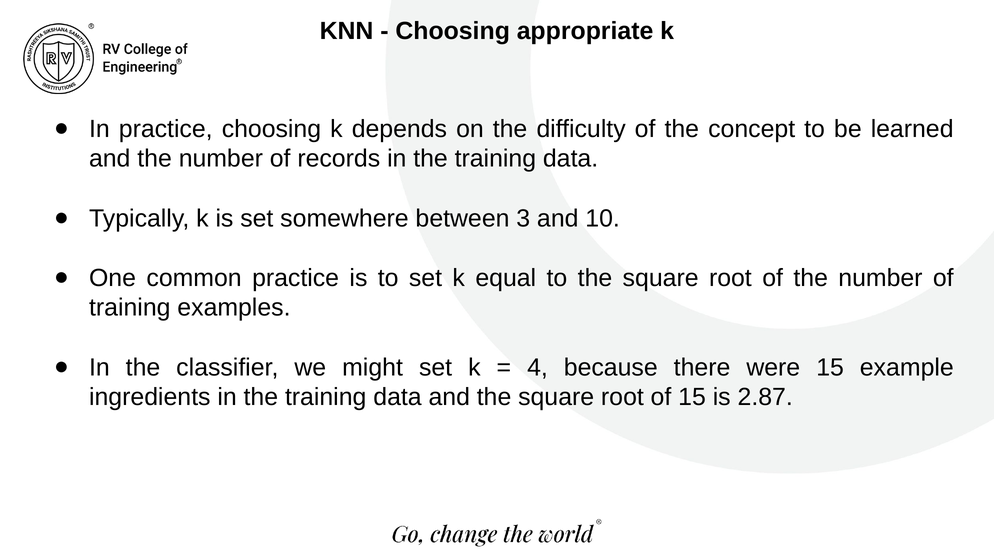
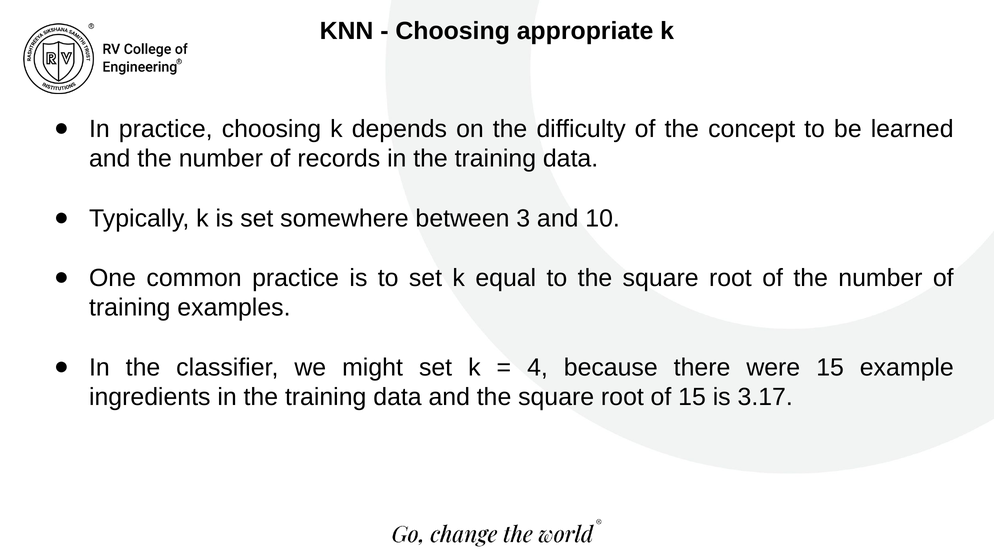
2.87: 2.87 -> 3.17 (765, 397)
